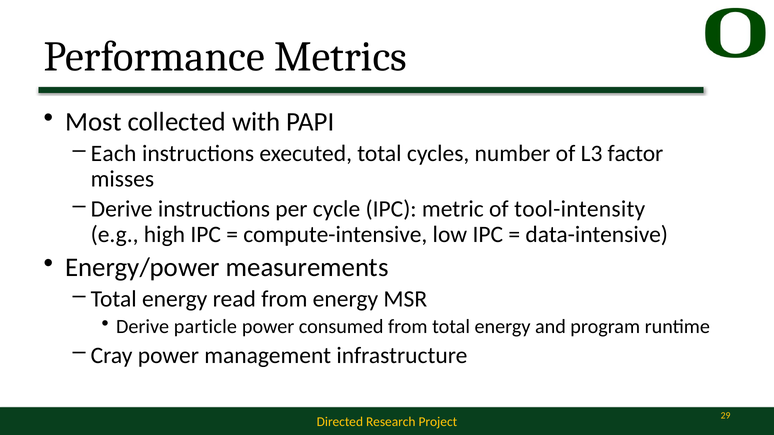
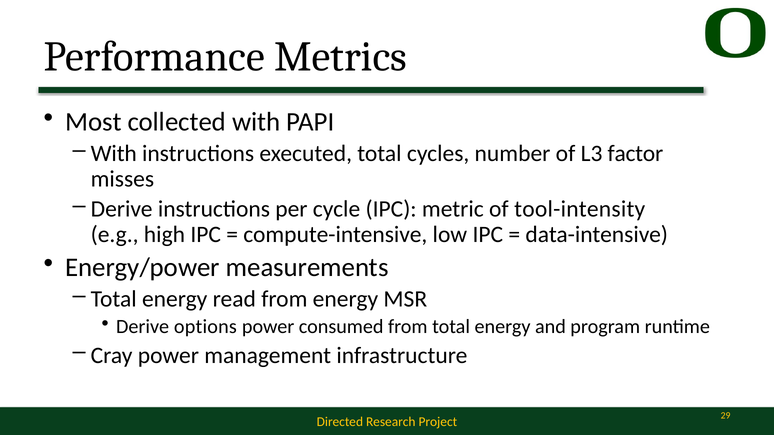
Each: Each -> With (114, 154)
particle: particle -> options (205, 327)
